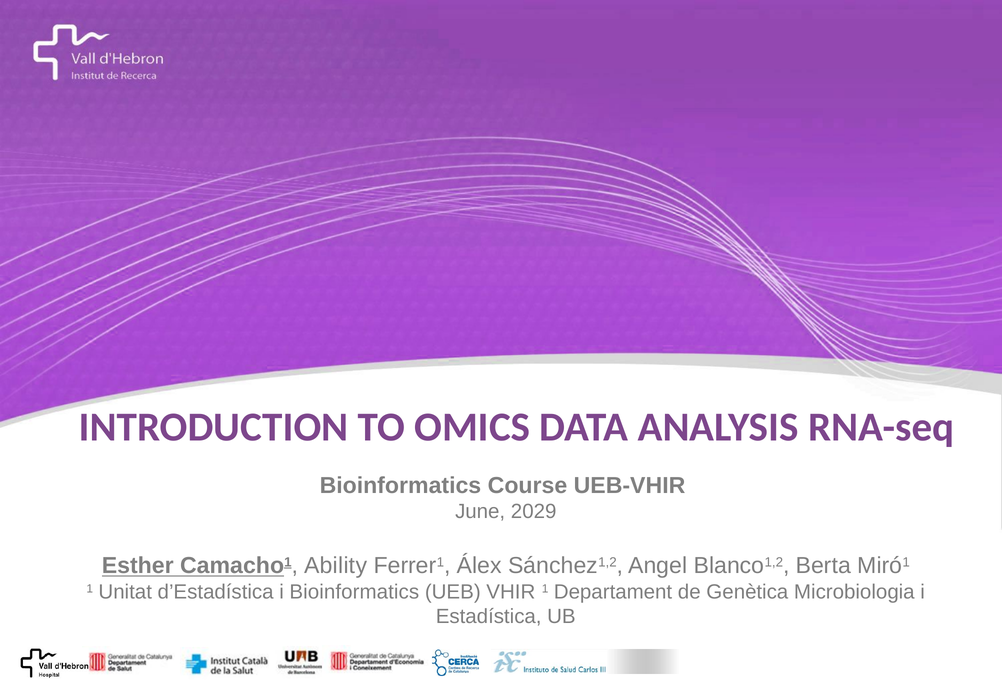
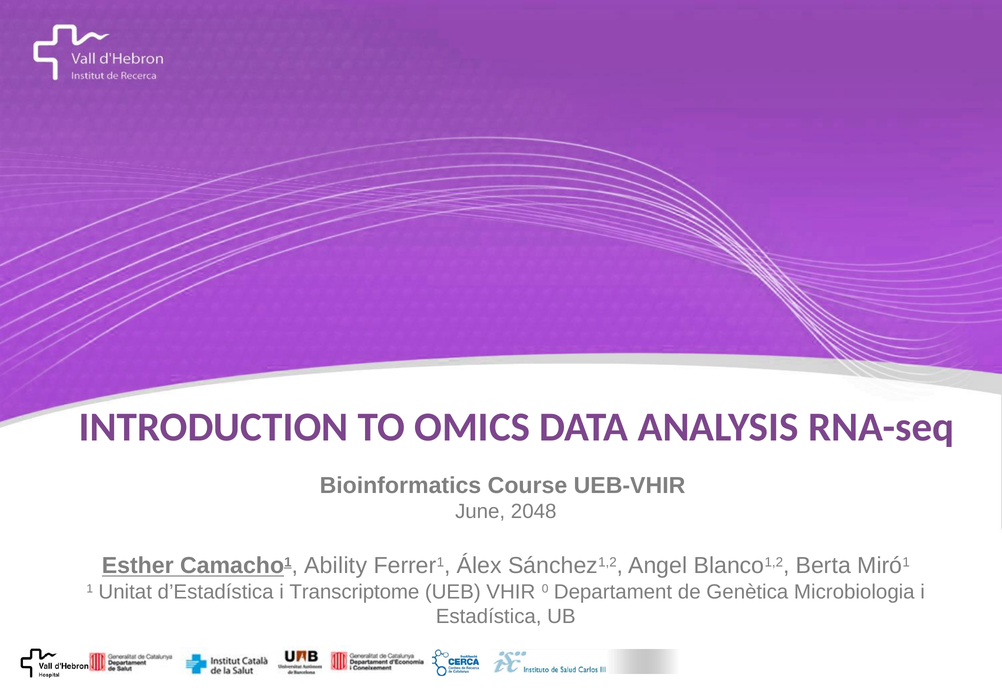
2029: 2029 -> 2048 (534, 511)
i Bioinformatics: Bioinformatics -> Transcriptome (354, 592)
VHIR 1: 1 -> 0 (545, 588)
